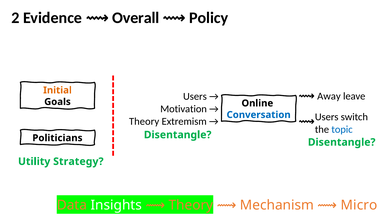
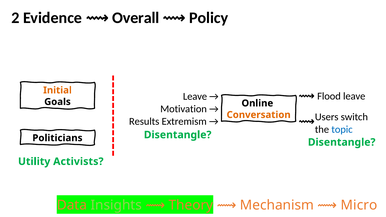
Away: Away -> Flood (329, 96)
Users: Users -> Leave (195, 97)
Conversation colour: blue -> orange (259, 115)
Theory: Theory -> Results (144, 122)
Strategy: Strategy -> Activists (78, 162)
Insights colour: white -> light green (116, 205)
